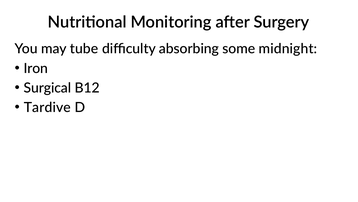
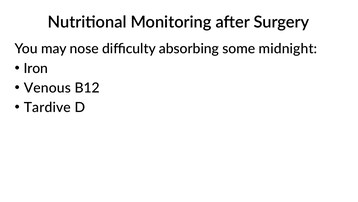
tube: tube -> nose (84, 49)
Surgical: Surgical -> Venous (47, 88)
